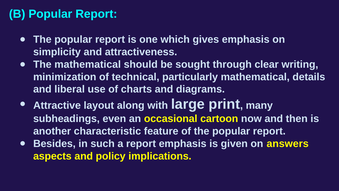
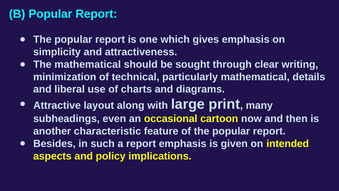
answers: answers -> intended (288, 143)
